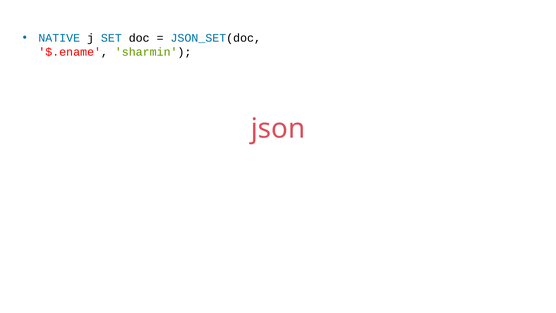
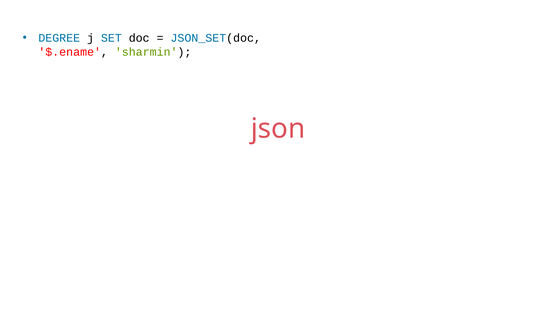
NATIVE: NATIVE -> DEGREE (59, 38)
